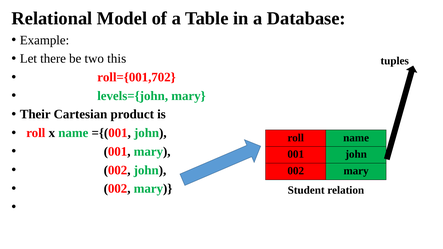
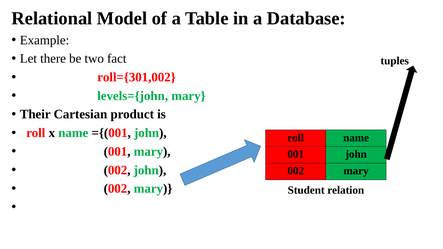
this: this -> fact (117, 59)
roll={001,702: roll={001,702 -> roll={301,002 (137, 77)
